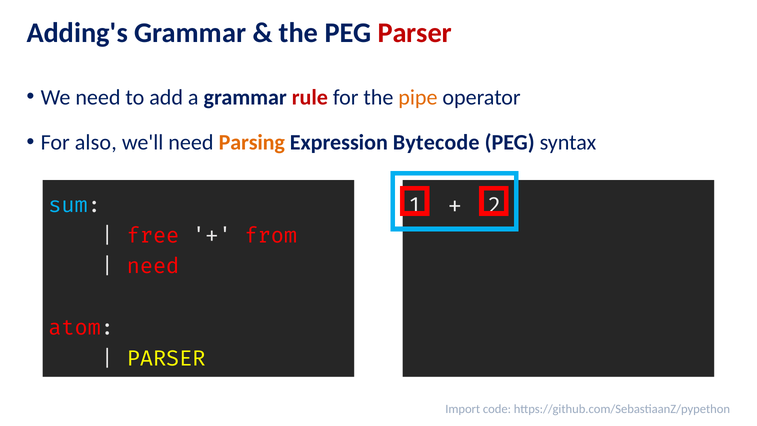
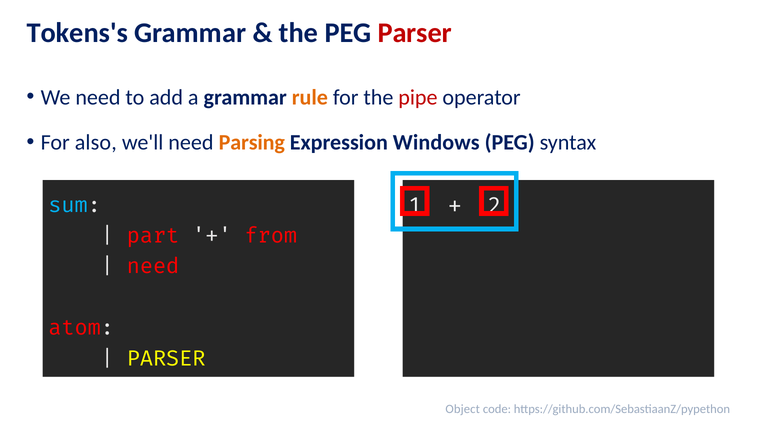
Adding's: Adding's -> Tokens's (77, 33)
rule colour: red -> orange (310, 97)
pipe colour: orange -> red (418, 97)
Bytecode: Bytecode -> Windows (436, 143)
free: free -> part (153, 236)
Import: Import -> Object (463, 409)
